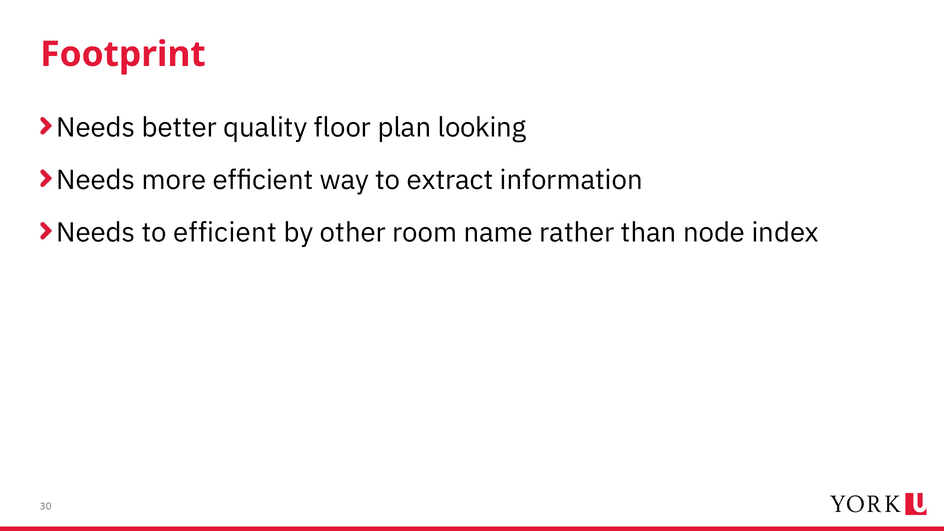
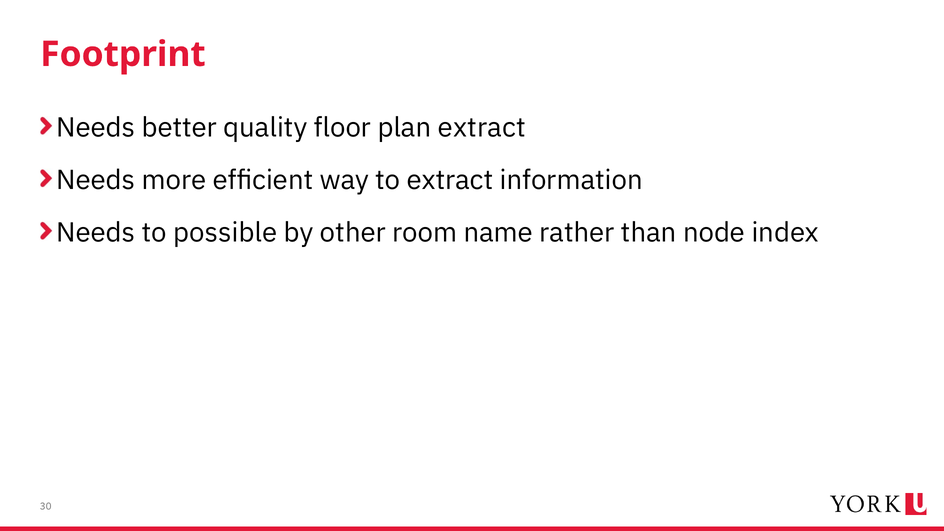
plan looking: looking -> extract (482, 128)
to efficient: efficient -> possible (225, 233)
